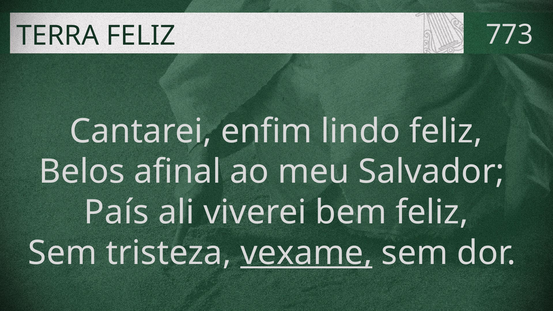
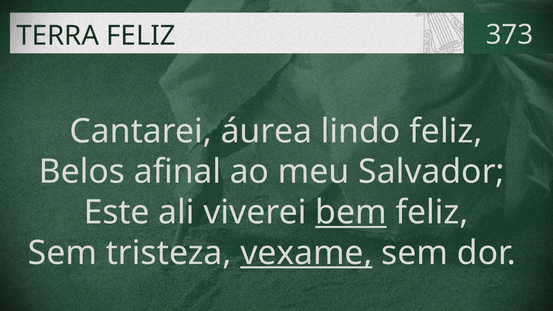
773: 773 -> 373 (509, 35)
enfim: enfim -> áurea (266, 131)
País: País -> Este (117, 212)
bem underline: none -> present (351, 212)
